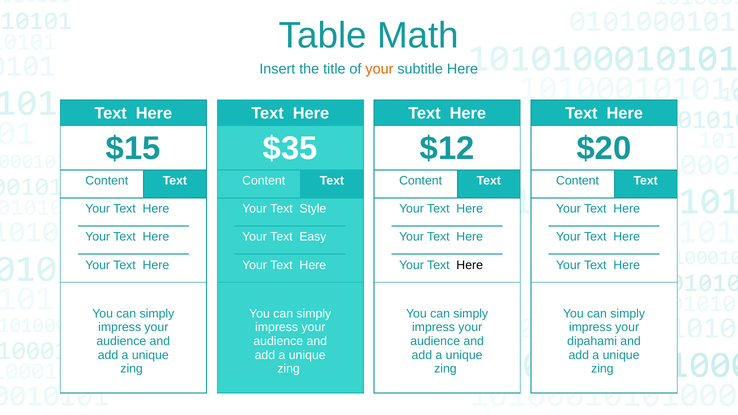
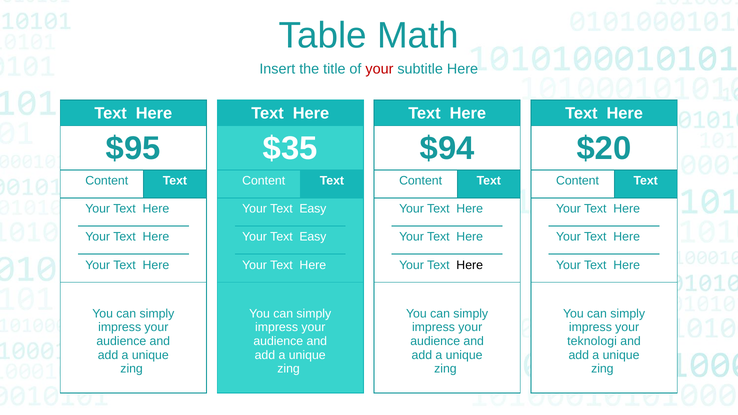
your colour: orange -> red (379, 69)
$15: $15 -> $95 (133, 148)
$12: $12 -> $94 (447, 148)
Style: Style -> Easy (313, 209)
dipahami: dipahami -> teknologi (592, 341)
